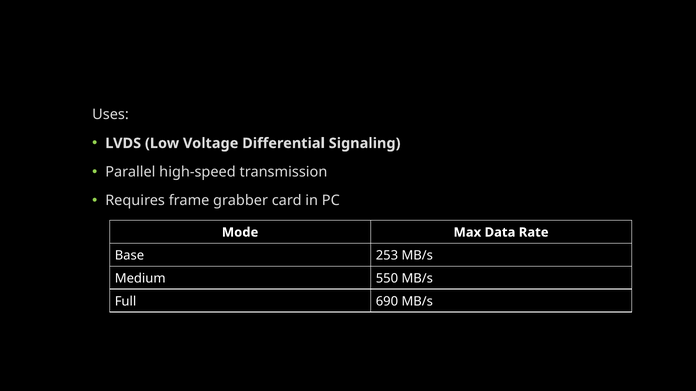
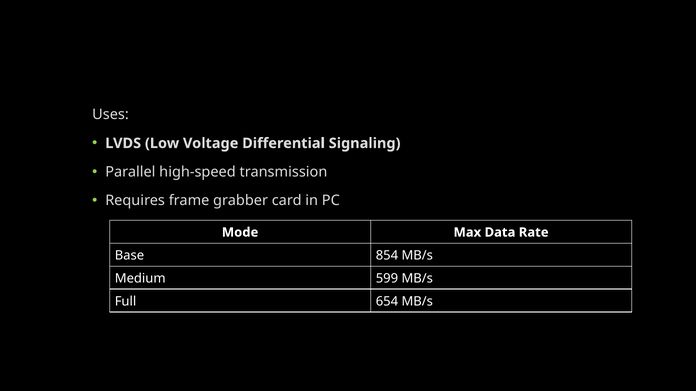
253: 253 -> 854 (387, 256)
550: 550 -> 599 (387, 279)
690: 690 -> 654 (387, 302)
